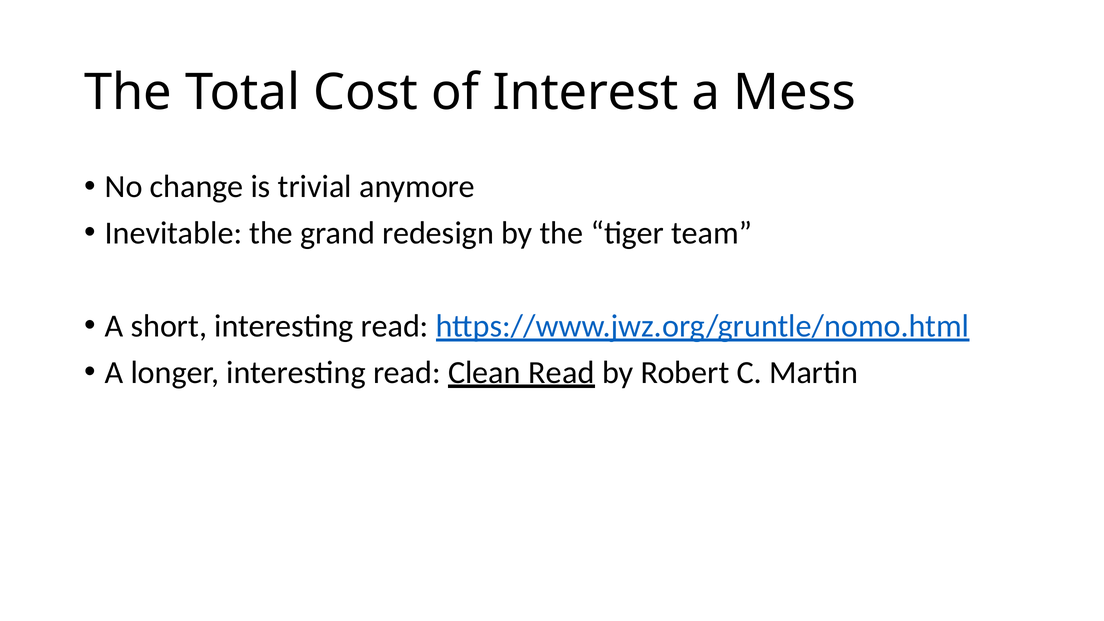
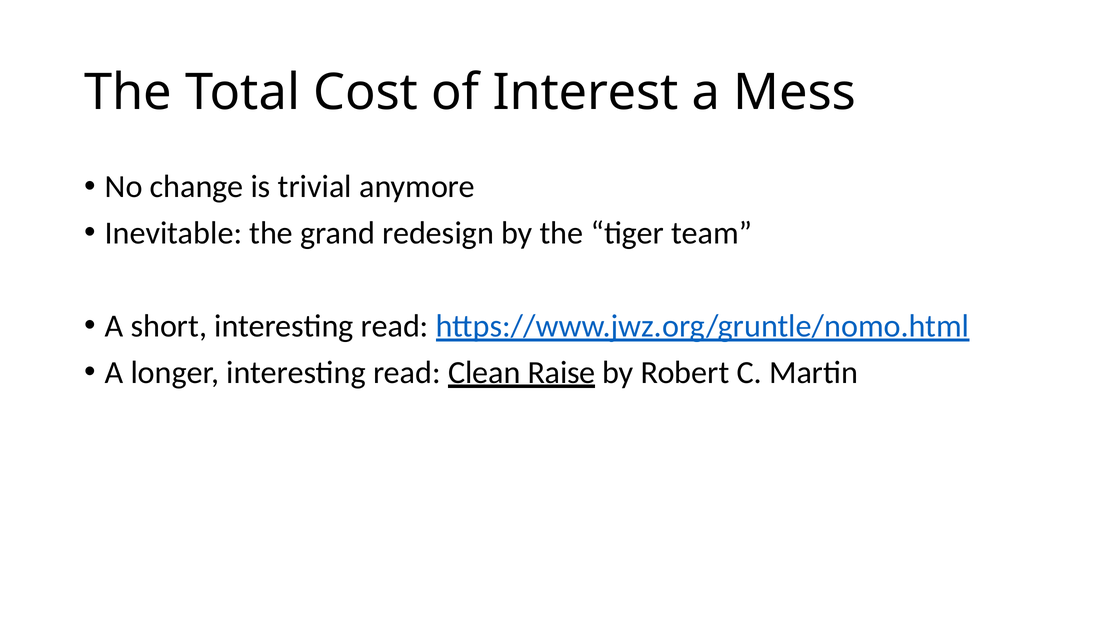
Clean Read: Read -> Raise (562, 372)
